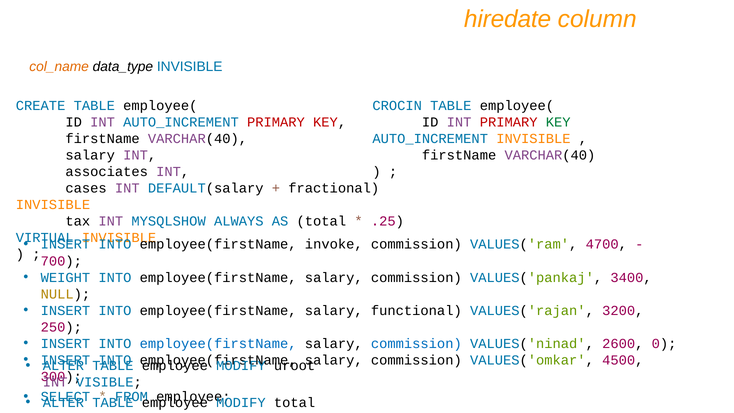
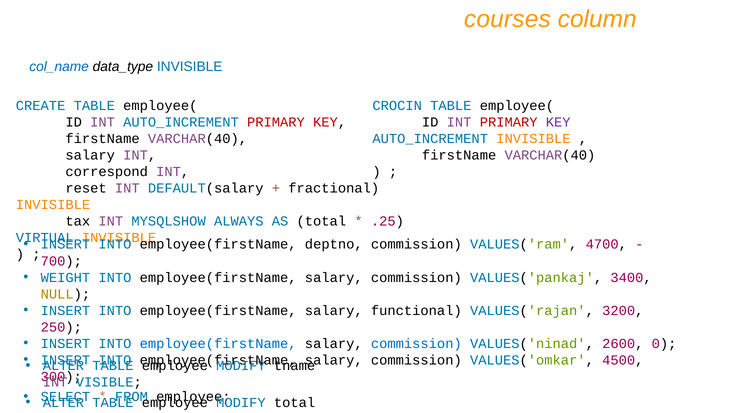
hiredate: hiredate -> courses (507, 19)
col_name colour: orange -> blue (59, 67)
KEY colour: green -> purple (558, 122)
associates: associates -> correspond (107, 172)
cases: cases -> reset (86, 188)
invoke: invoke -> deptno (334, 244)
uroot: uroot -> tname (295, 366)
